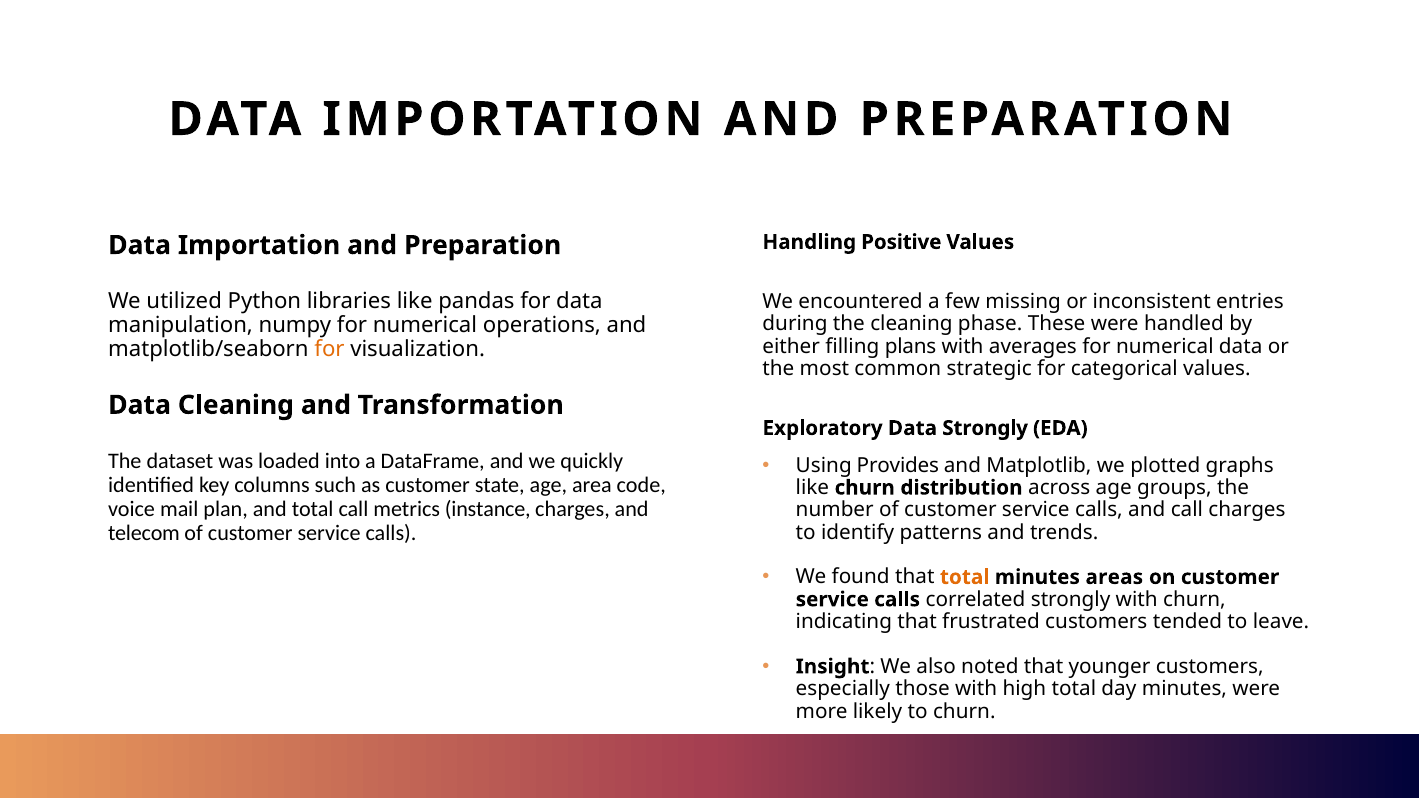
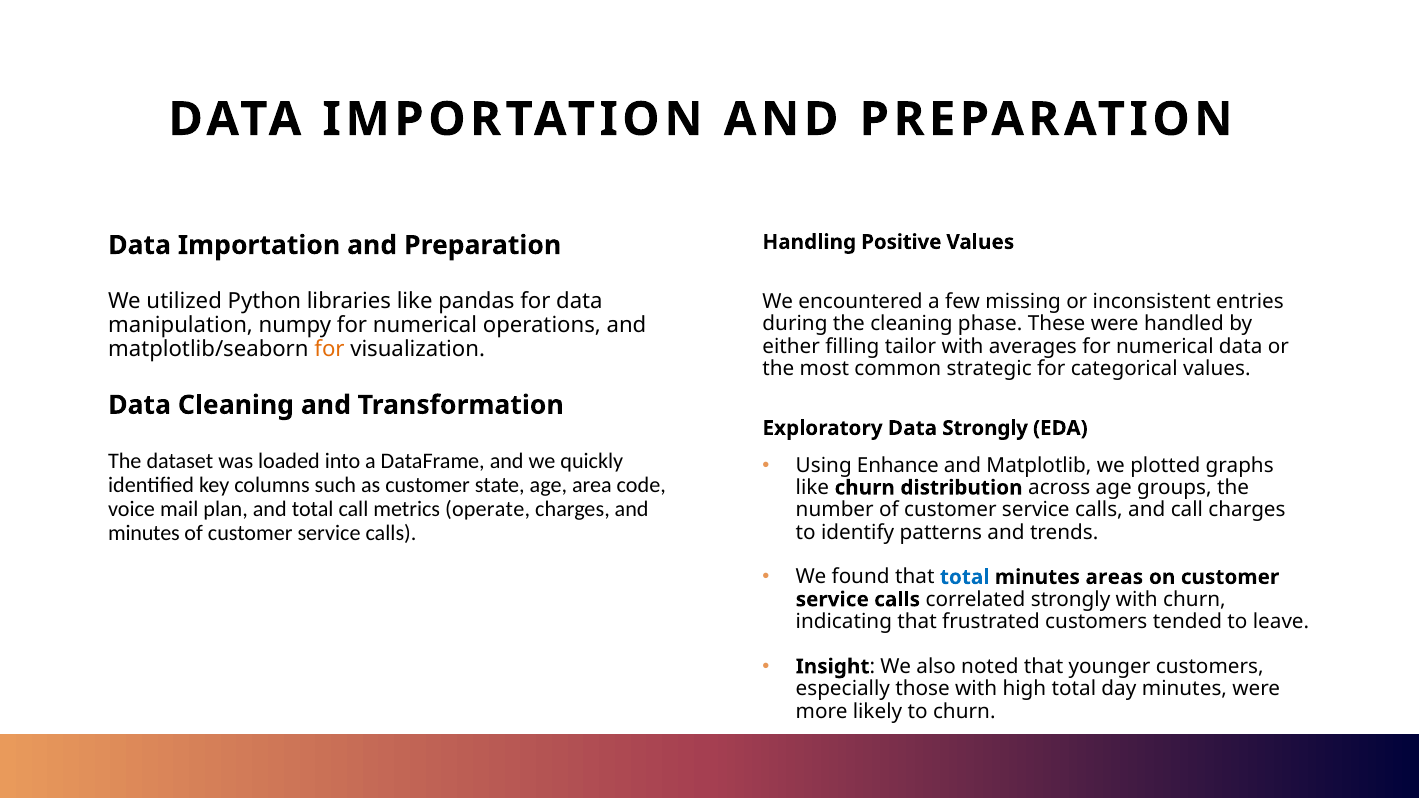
plans: plans -> tailor (910, 346)
Provides: Provides -> Enhance (898, 465)
instance: instance -> operate (488, 509)
telecom: telecom -> minutes (144, 533)
total colour: orange -> blue (965, 577)
